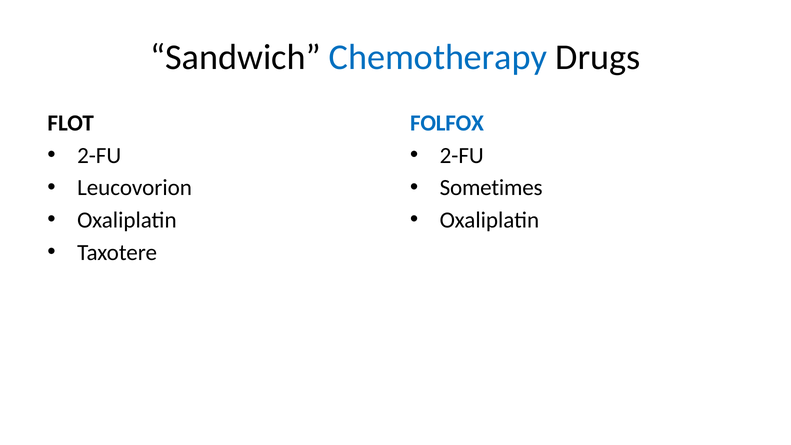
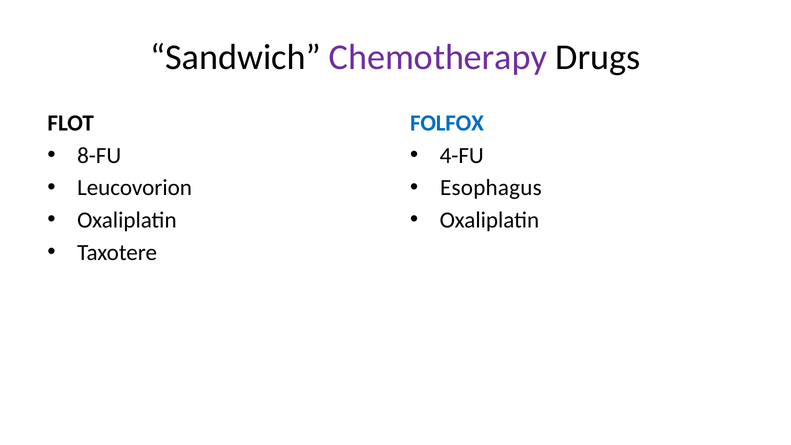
Chemotherapy colour: blue -> purple (438, 57)
2-FU: 2-FU -> 8-FU (99, 156)
2-FU: 2-FU -> 4-FU (462, 156)
Sometimes: Sometimes -> Esophagus (491, 188)
